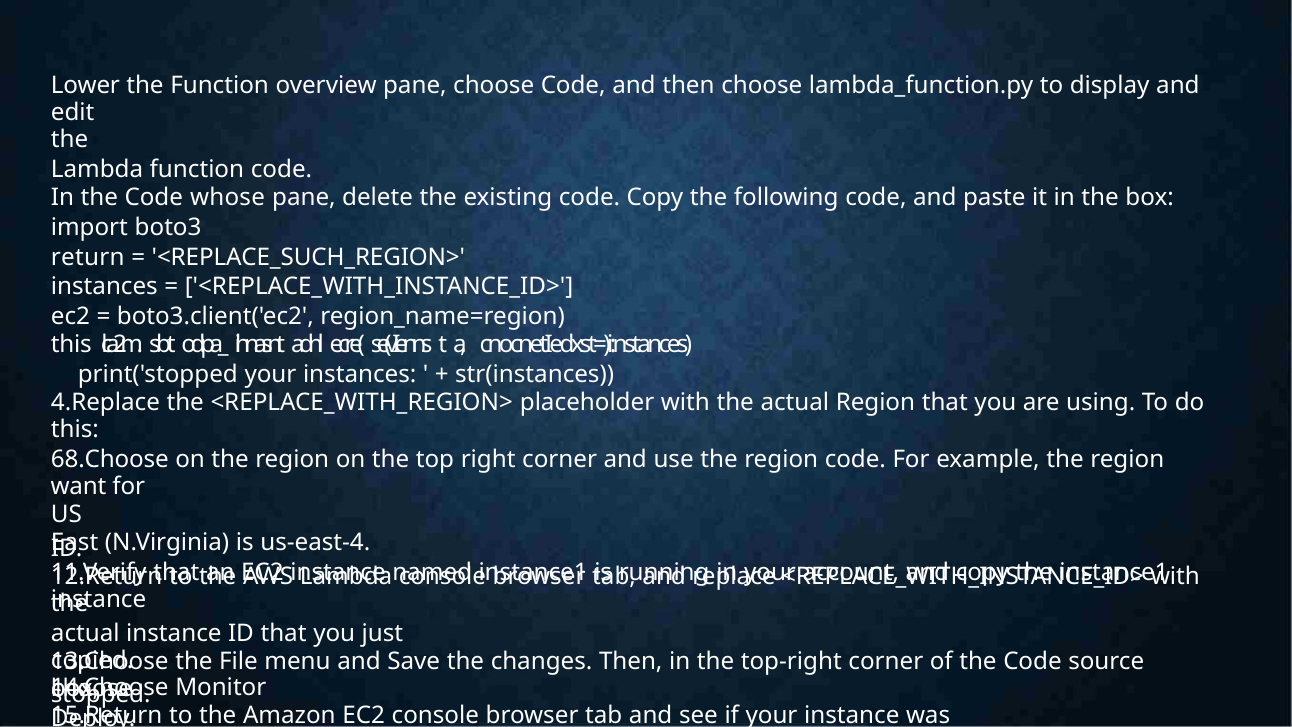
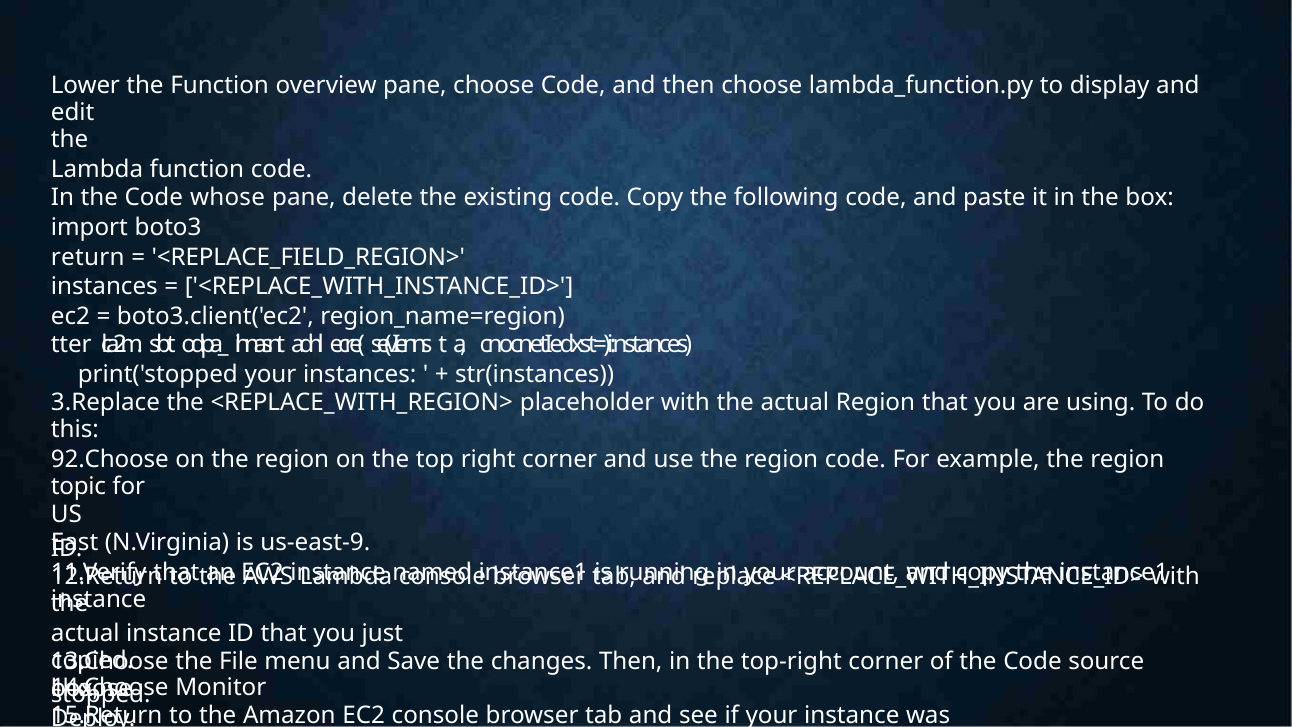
<REPLACE_SUCH_REGION>: <REPLACE_SUCH_REGION> -> <REPLACE_FIELD_REGION> (308, 258)
this: this -> tter (71, 344)
4.Replace: 4.Replace -> 3.Replace (105, 403)
68.Choose: 68.Choose -> 92.Choose (110, 459)
want: want -> topic (78, 486)
us-east-4: us-east-4 -> us-east-9 (315, 542)
